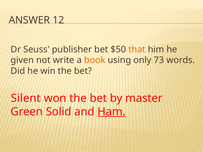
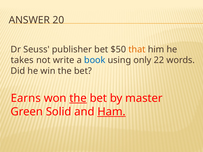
12: 12 -> 20 (58, 20)
given: given -> takes (22, 60)
book colour: orange -> blue (95, 60)
73: 73 -> 22 (159, 60)
Silent: Silent -> Earns (26, 98)
the underline: none -> present (78, 98)
